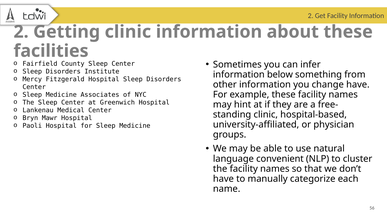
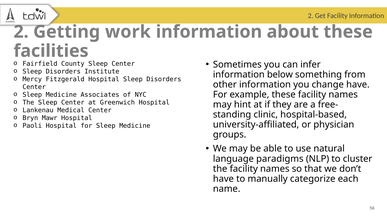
Getting clinic: clinic -> work (128, 32)
convenient: convenient -> paradigms (280, 158)
